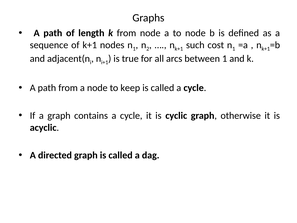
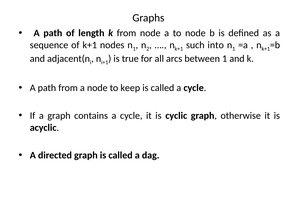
cost: cost -> into (216, 45)
